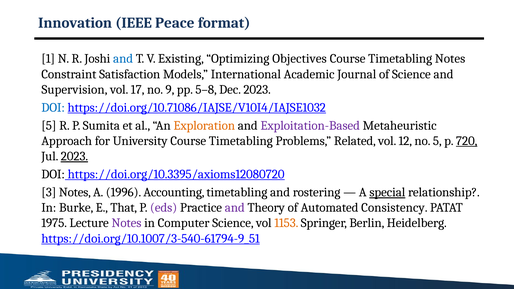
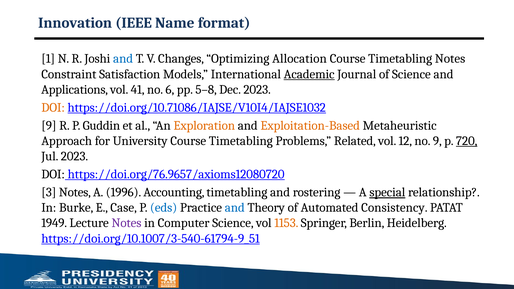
Peace: Peace -> Name (175, 23)
Existing: Existing -> Changes (181, 59)
Objectives: Objectives -> Allocation (299, 59)
Academic underline: none -> present (309, 74)
Supervision: Supervision -> Applications (75, 90)
17: 17 -> 41 (138, 90)
9: 9 -> 6 (170, 90)
DOI colour: blue -> orange (53, 108)
5: 5 -> 9 (49, 126)
Sumita: Sumita -> Guddin (101, 126)
Exploitation-Based colour: purple -> orange (310, 126)
no 5: 5 -> 9 (437, 141)
2023 underline: present -> none (74, 156)
https://doi.org/10.3395/axioms12080720: https://doi.org/10.3395/axioms12080720 -> https://doi.org/76.9657/axioms12080720 (176, 174)
That: That -> Case (124, 208)
eds colour: purple -> blue (164, 208)
and colour: purple -> blue (235, 208)
1975: 1975 -> 1949 (54, 223)
